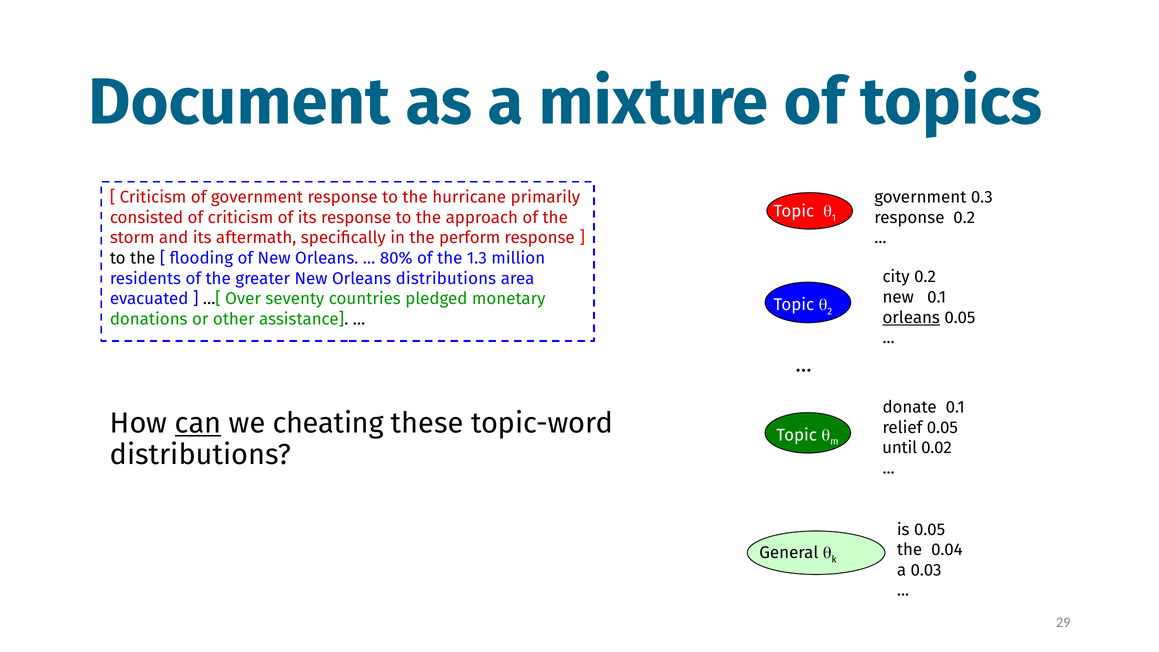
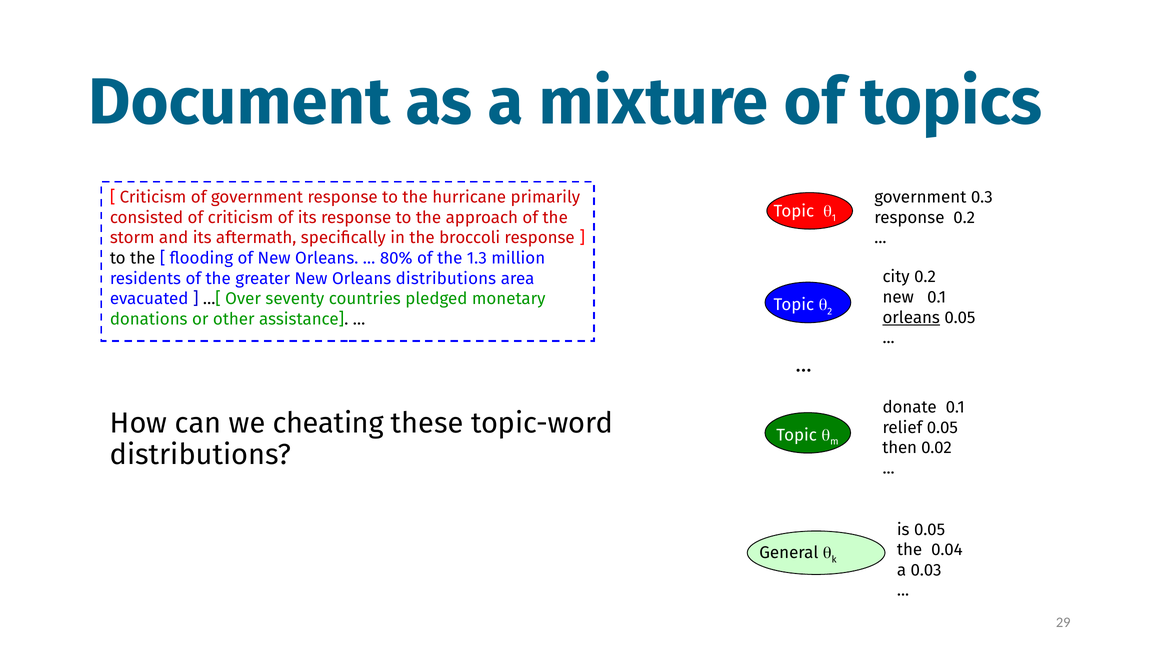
perform: perform -> broccoli (470, 238)
can underline: present -> none (198, 423)
until: until -> then (900, 448)
